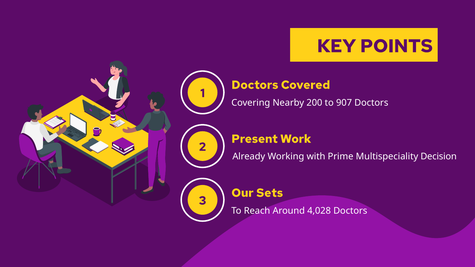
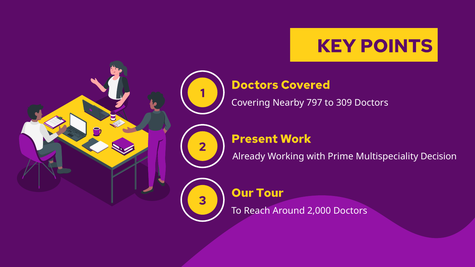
200: 200 -> 797 (314, 103)
907: 907 -> 309 (344, 103)
Sets: Sets -> Tour (270, 193)
4,028: 4,028 -> 2,000 (319, 211)
